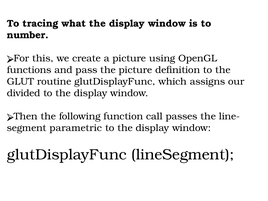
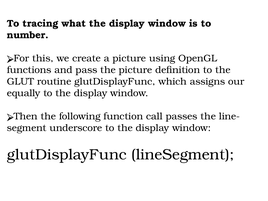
divided: divided -> equally (24, 93)
parametric: parametric -> underscore (76, 128)
